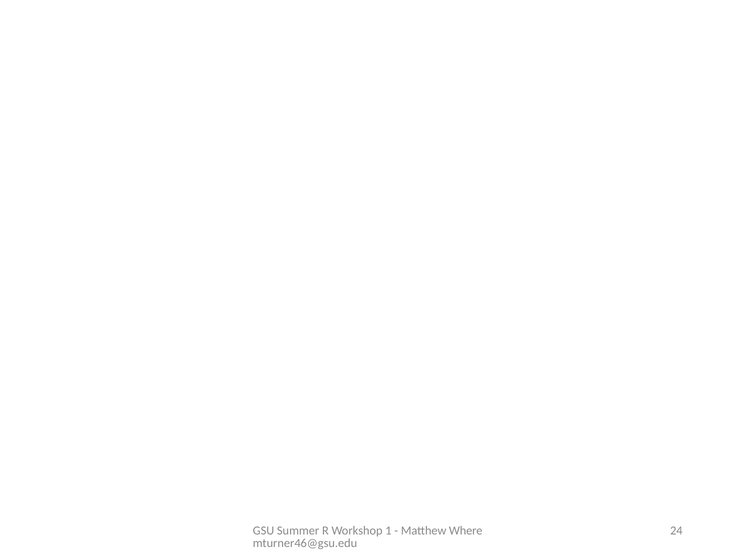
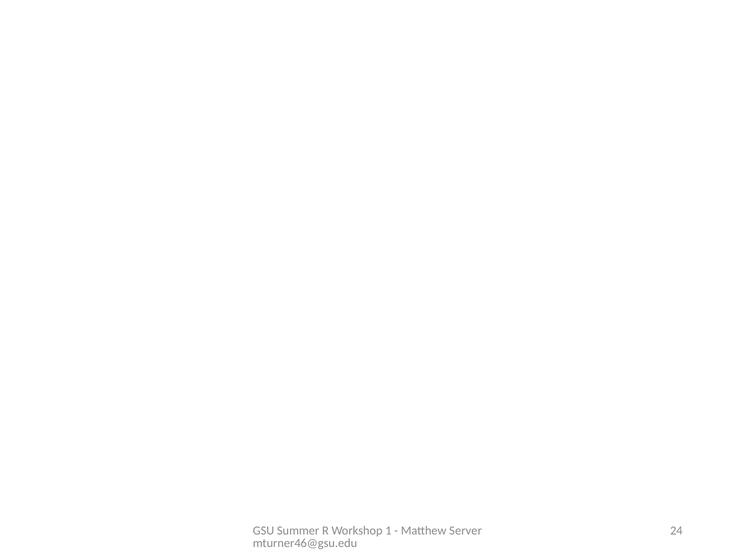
Where: Where -> Server (466, 531)
